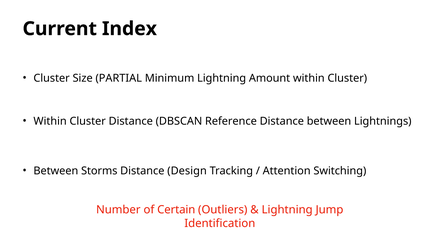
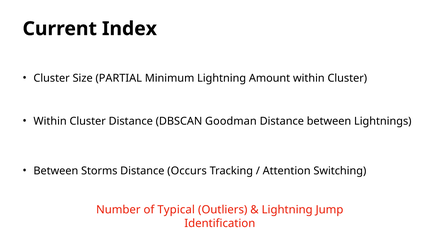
Reference: Reference -> Goodman (231, 121)
Design: Design -> Occurs (187, 171)
Certain: Certain -> Typical (176, 210)
